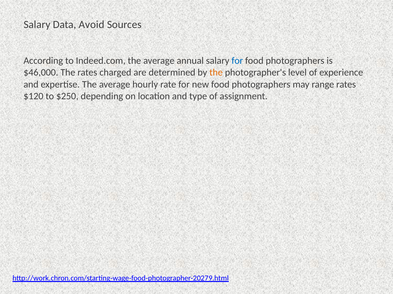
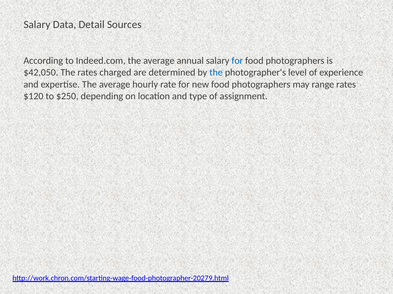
Avoid: Avoid -> Detail (92, 25)
$46,000: $46,000 -> $42,050 (41, 73)
the colour: orange -> blue (216, 73)
